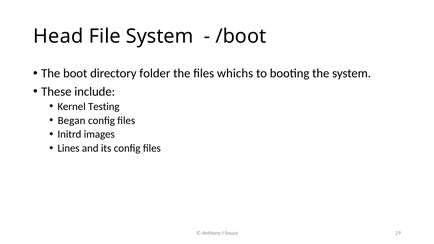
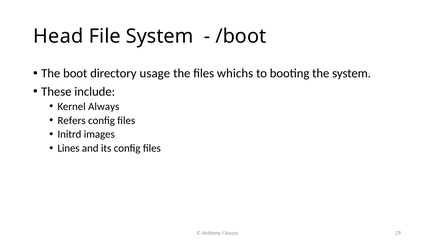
folder: folder -> usage (155, 73)
Testing: Testing -> Always (104, 107)
Began: Began -> Refers (72, 121)
